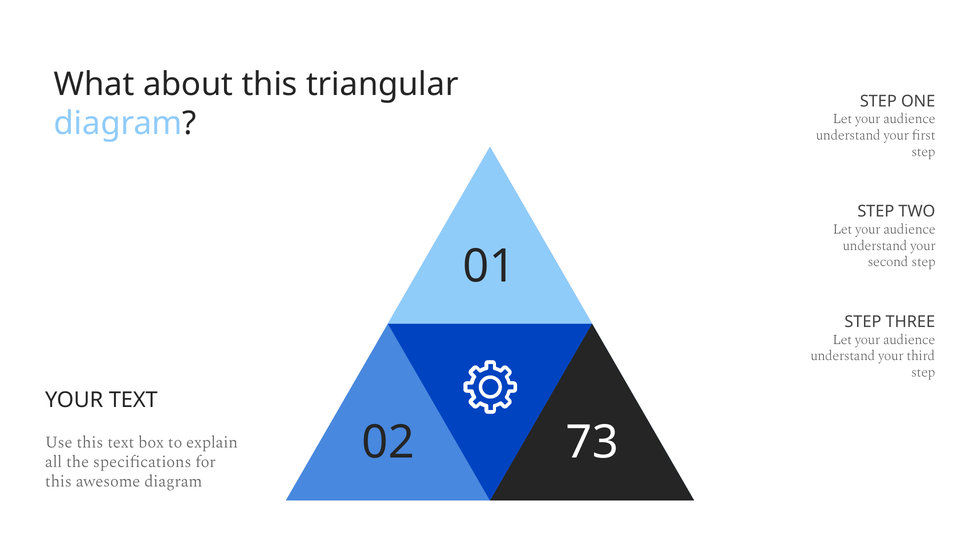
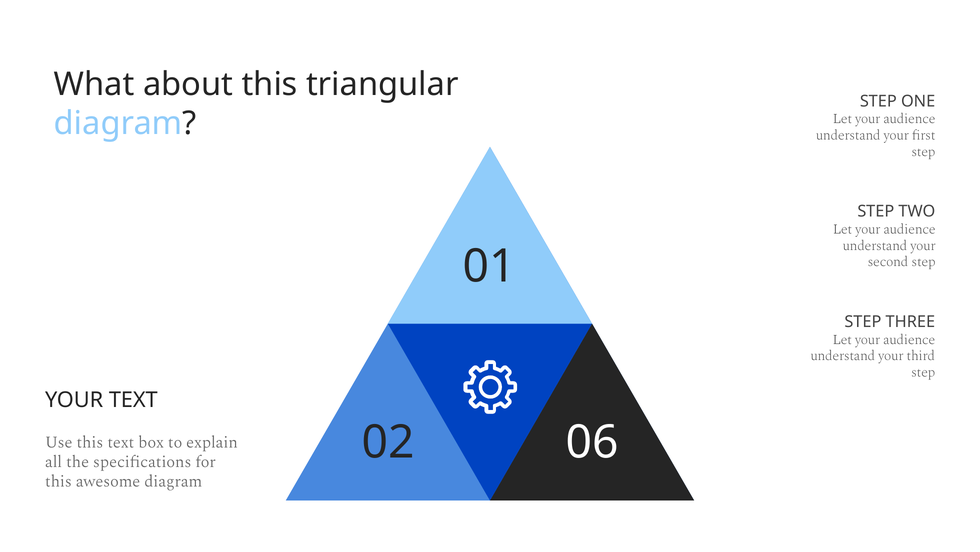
73: 73 -> 06 (592, 442)
